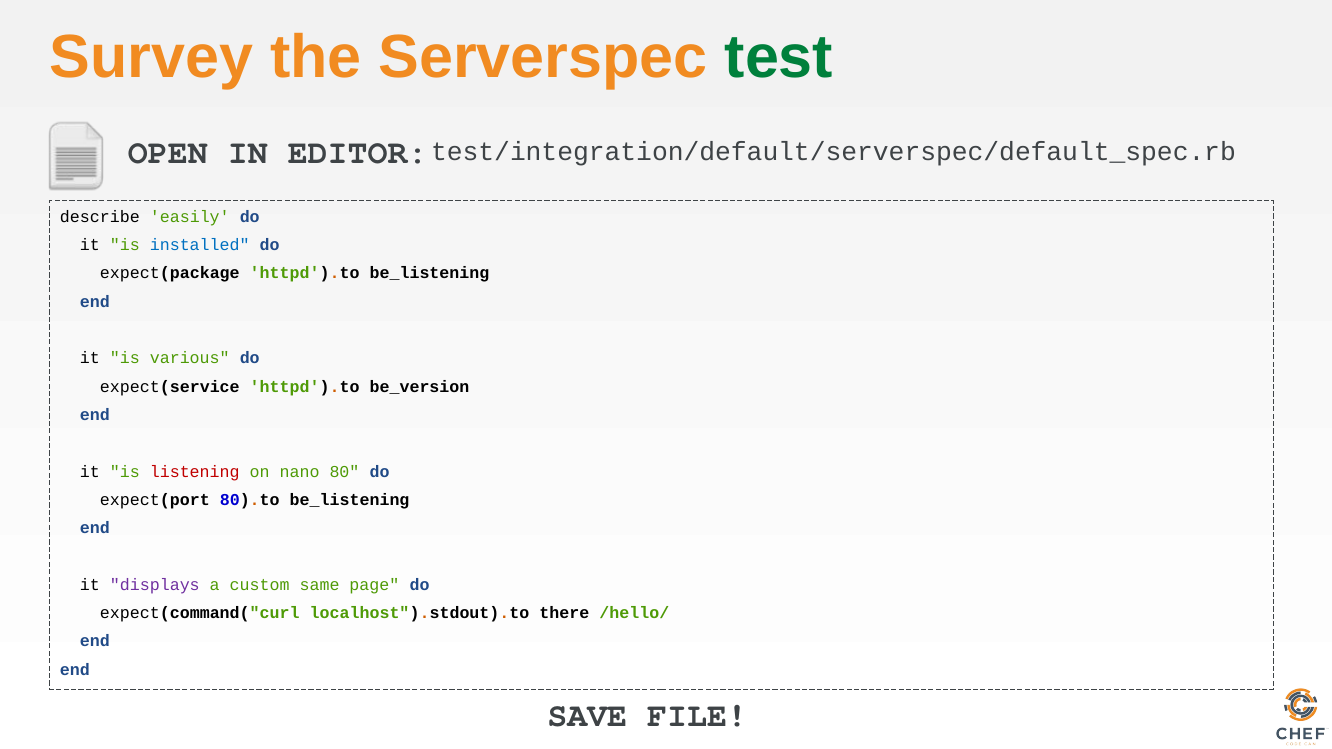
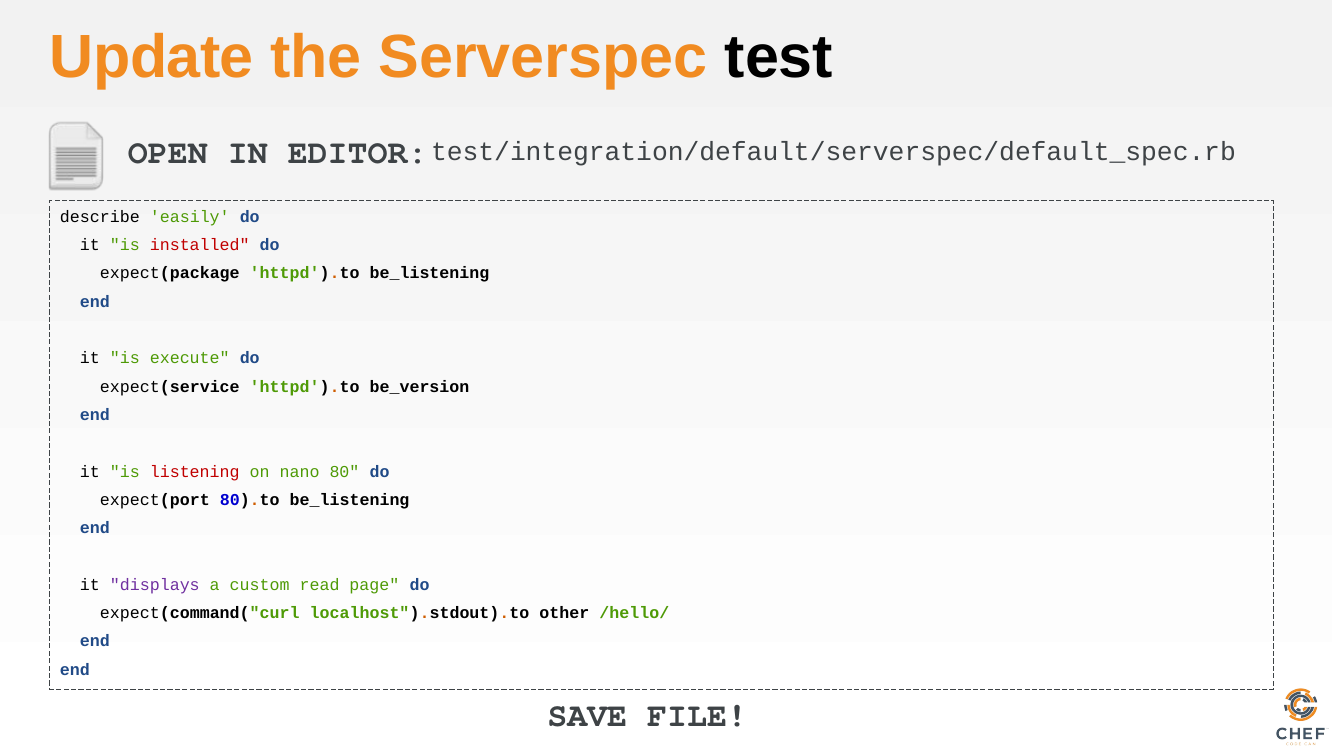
Survey: Survey -> Update (152, 58)
test colour: green -> black (779, 58)
installed colour: blue -> red (200, 245)
various: various -> execute (190, 359)
same: same -> read (320, 585)
there: there -> other (564, 613)
